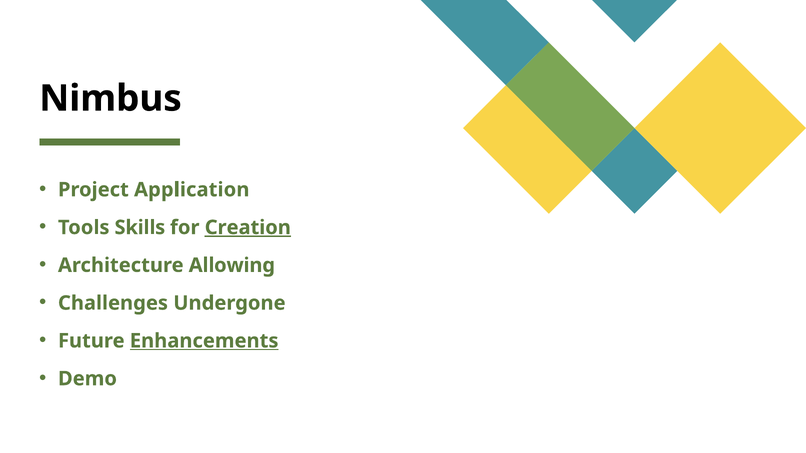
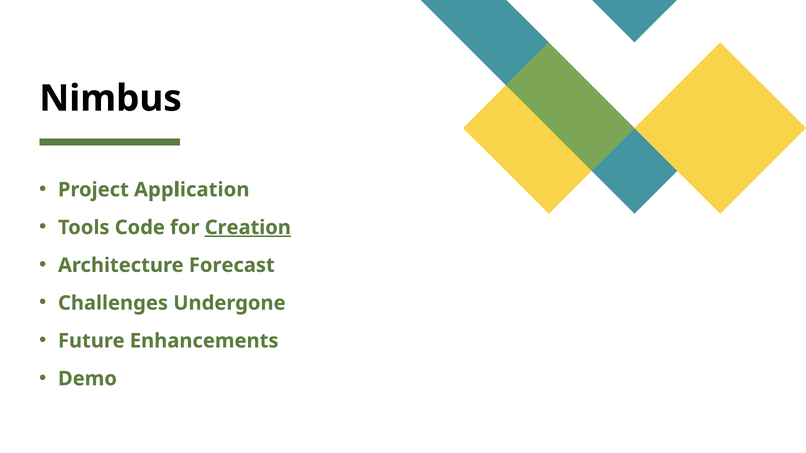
Skills: Skills -> Code (140, 228)
Allowing: Allowing -> Forecast (232, 265)
Enhancements underline: present -> none (204, 341)
